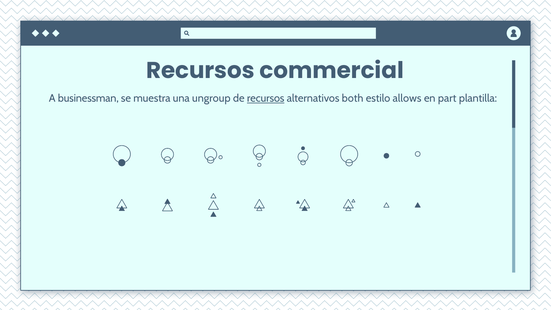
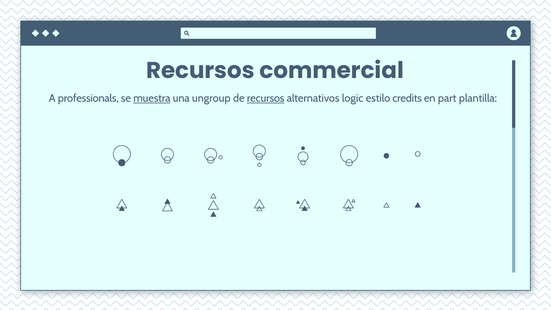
businessman: businessman -> professionals (88, 98)
muestra underline: none -> present (152, 98)
both: both -> logic (353, 98)
allows: allows -> credits (407, 98)
